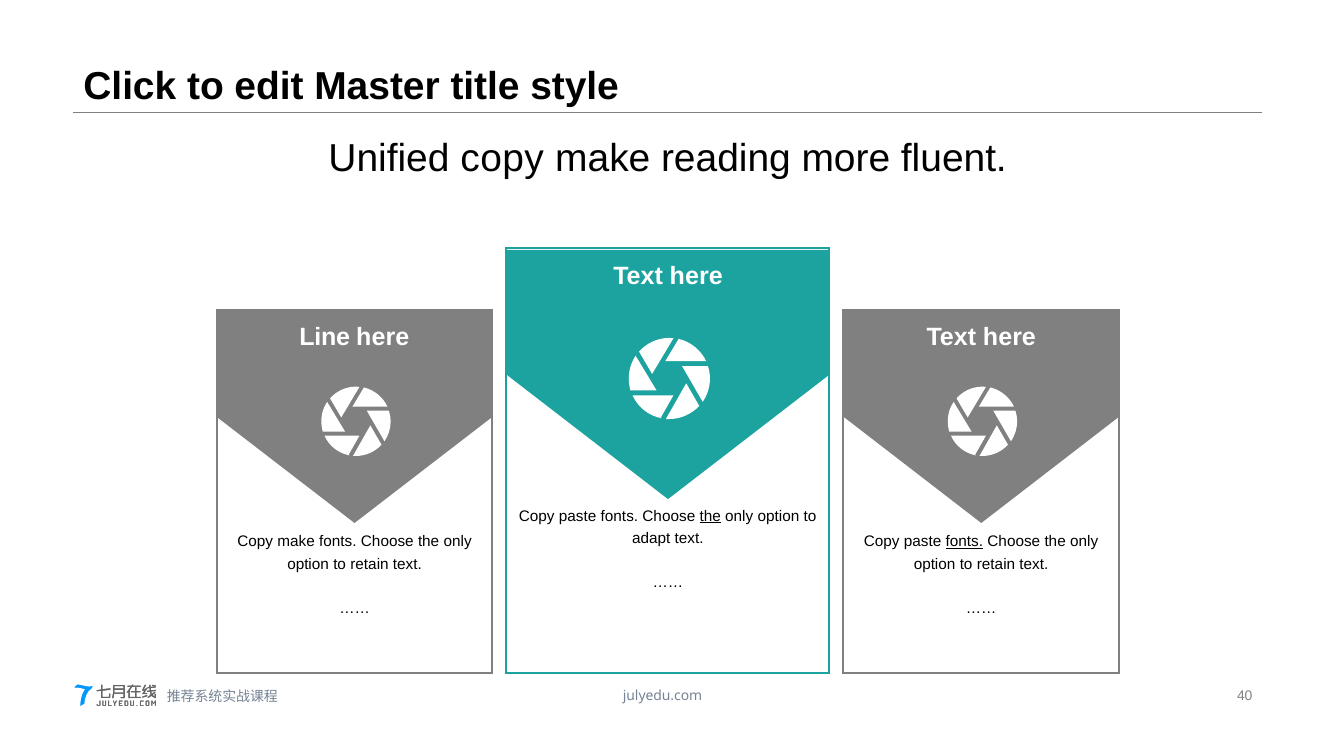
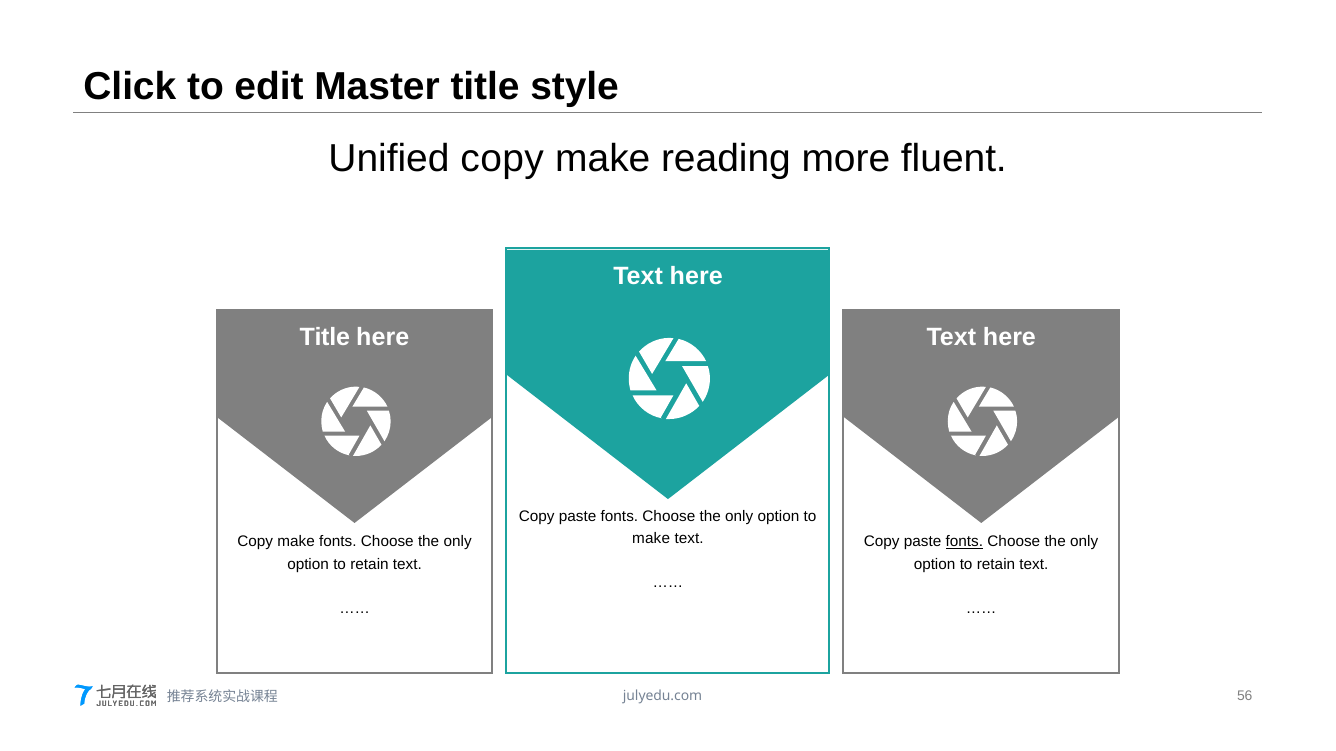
Line: Line -> Title (325, 337)
the underline: present -> none (710, 517)
adapt: adapt -> make (651, 539)
40: 40 -> 56 (1245, 696)
